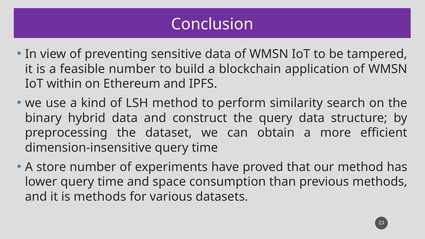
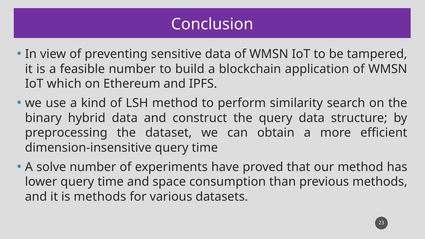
within: within -> which (64, 84)
store: store -> solve (51, 167)
